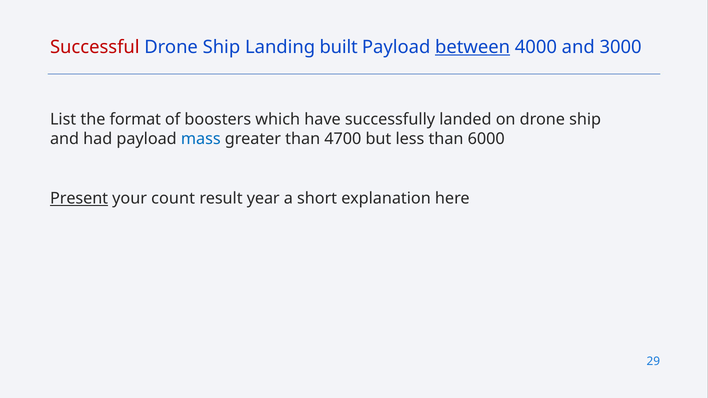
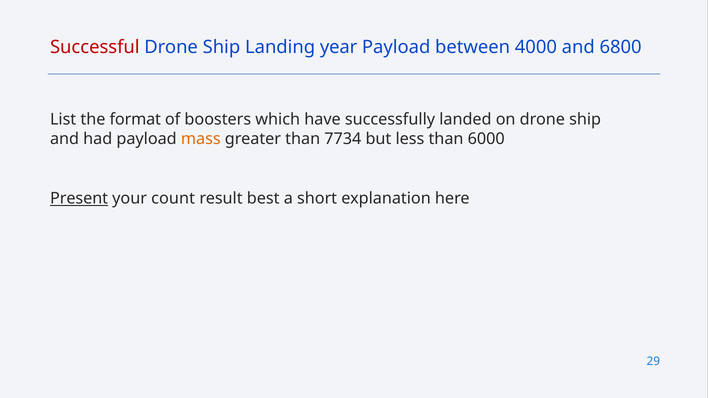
built: built -> year (339, 47)
between underline: present -> none (473, 47)
3000: 3000 -> 6800 (621, 47)
mass colour: blue -> orange (201, 139)
4700: 4700 -> 7734 (343, 139)
year: year -> best (263, 198)
